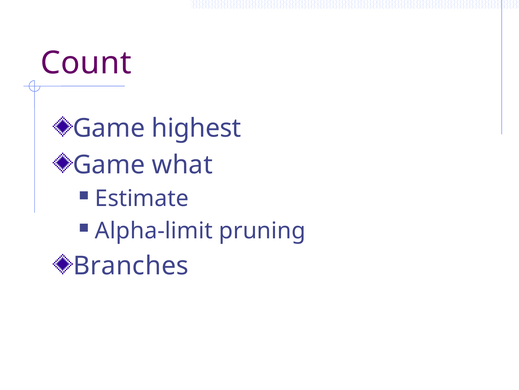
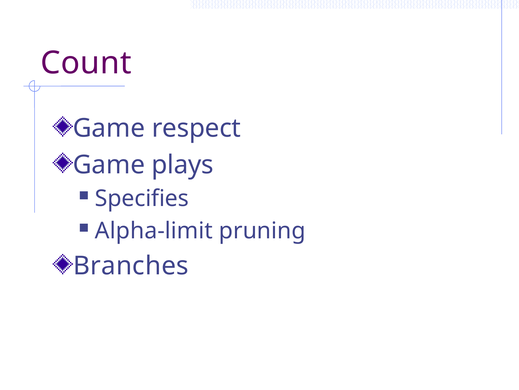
highest: highest -> respect (196, 128)
what: what -> plays (183, 164)
Estimate: Estimate -> Specifies (142, 198)
